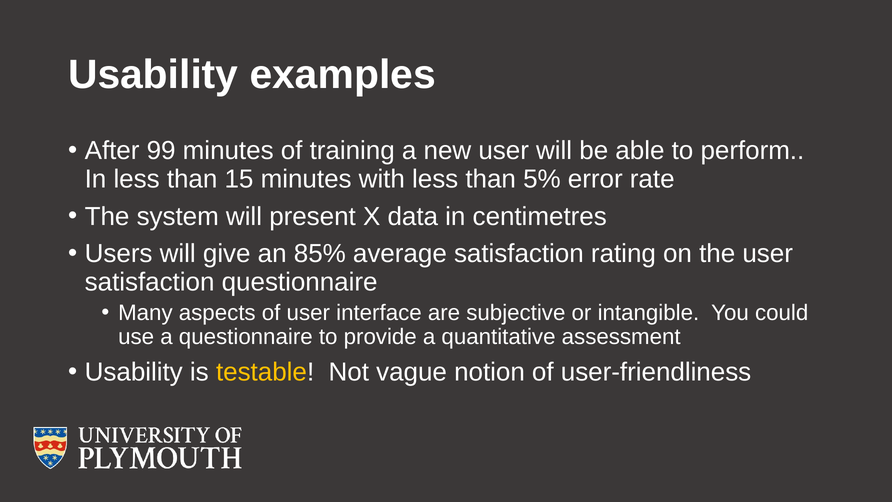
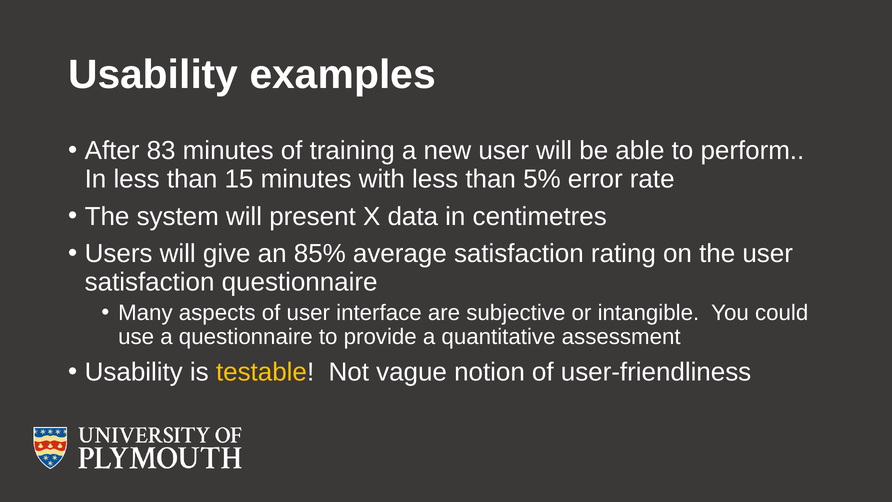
99: 99 -> 83 (161, 151)
